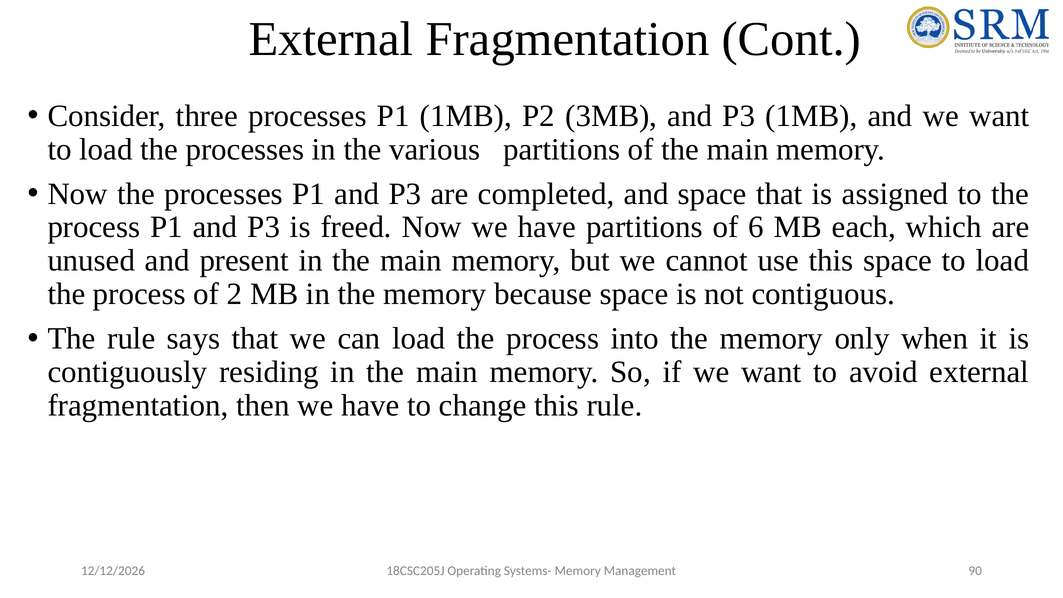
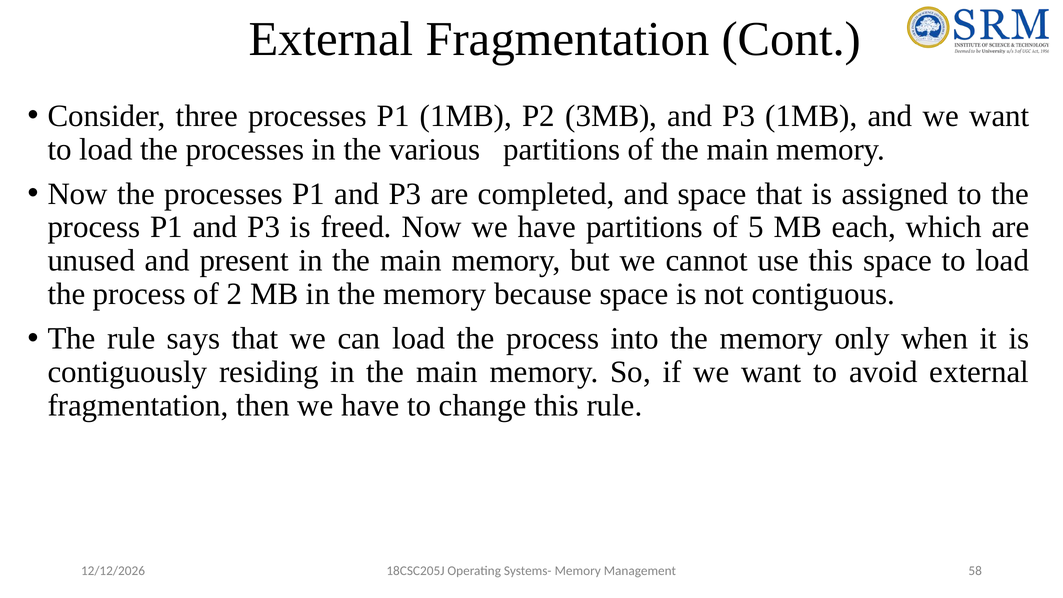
6: 6 -> 5 (756, 227)
90: 90 -> 58 (975, 571)
